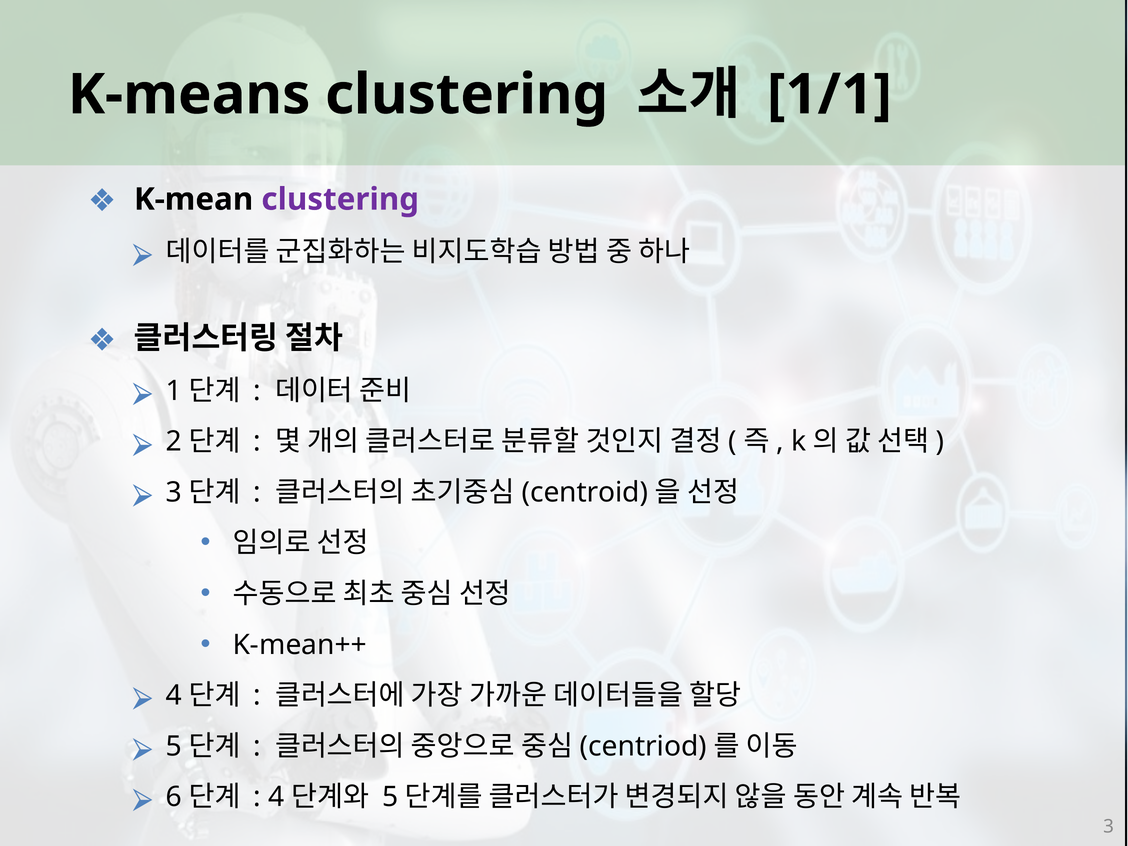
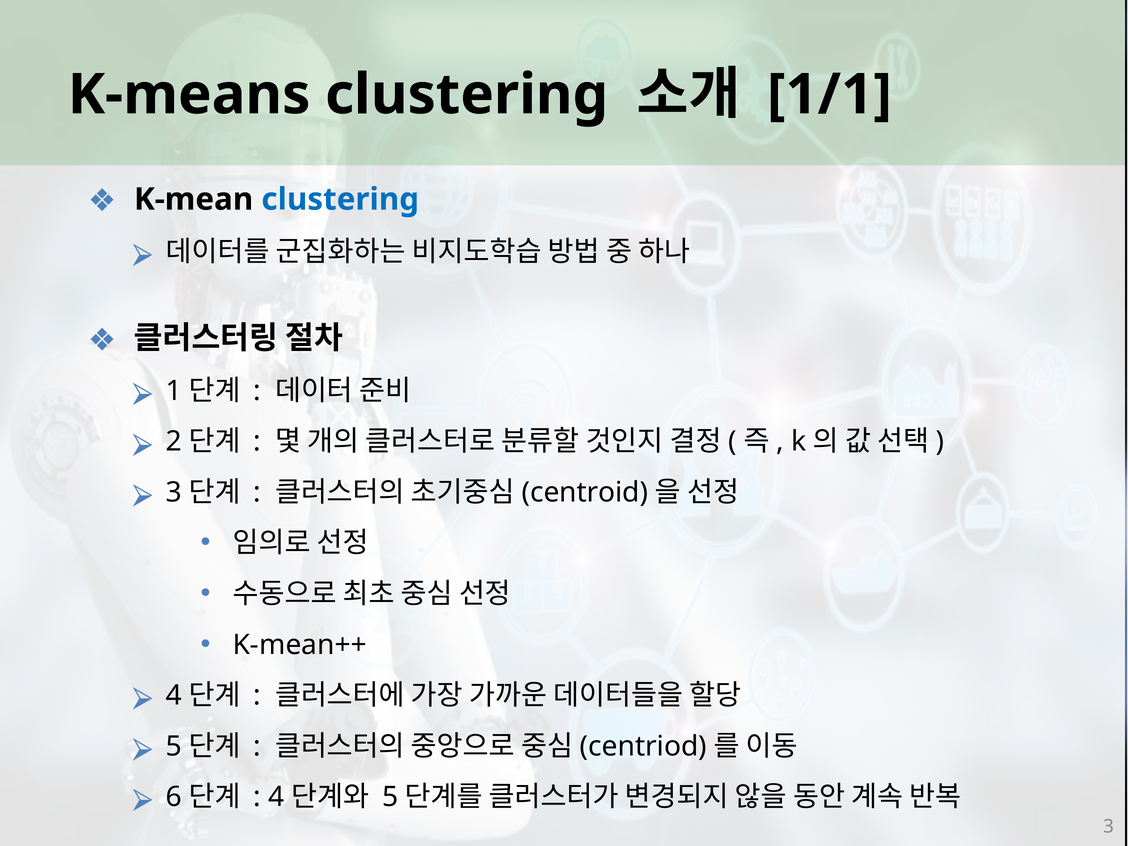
clustering colour: purple -> blue (340, 199)
